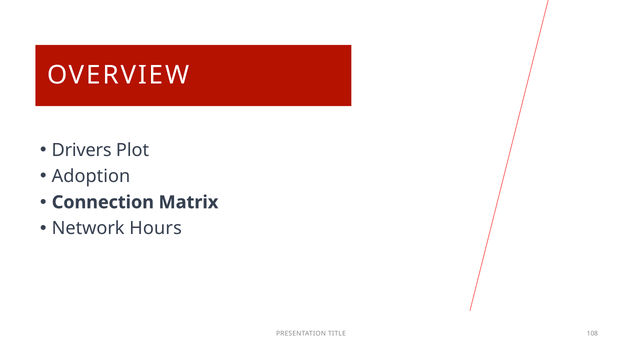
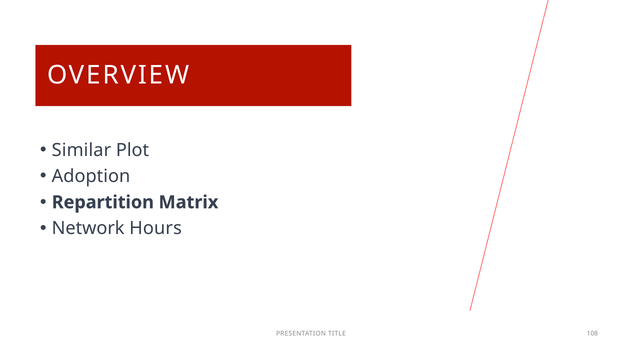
Drivers: Drivers -> Similar (81, 150)
Connection: Connection -> Repartition (103, 202)
